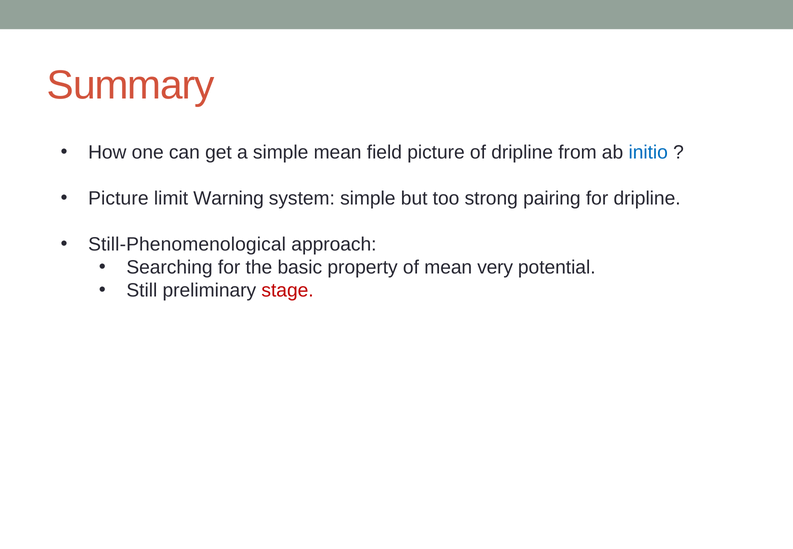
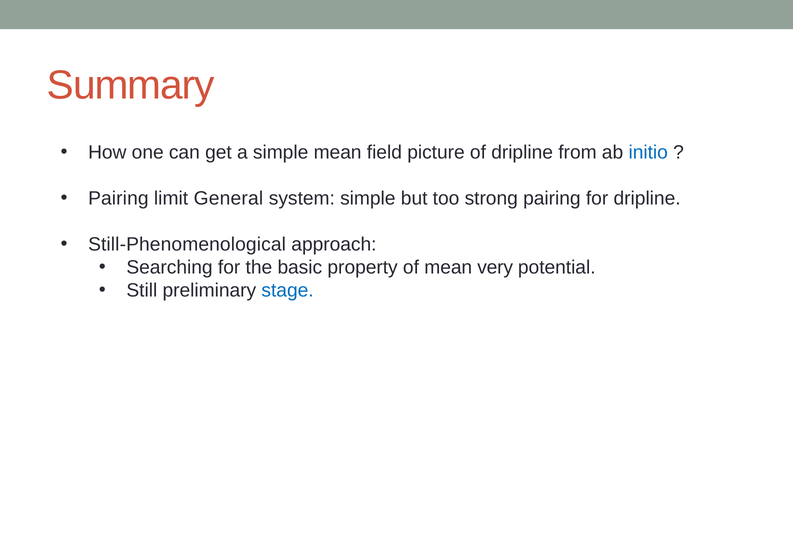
Picture: Picture -> Pairing (118, 198)
Warning: Warning -> General (228, 198)
stage colour: red -> blue (288, 290)
